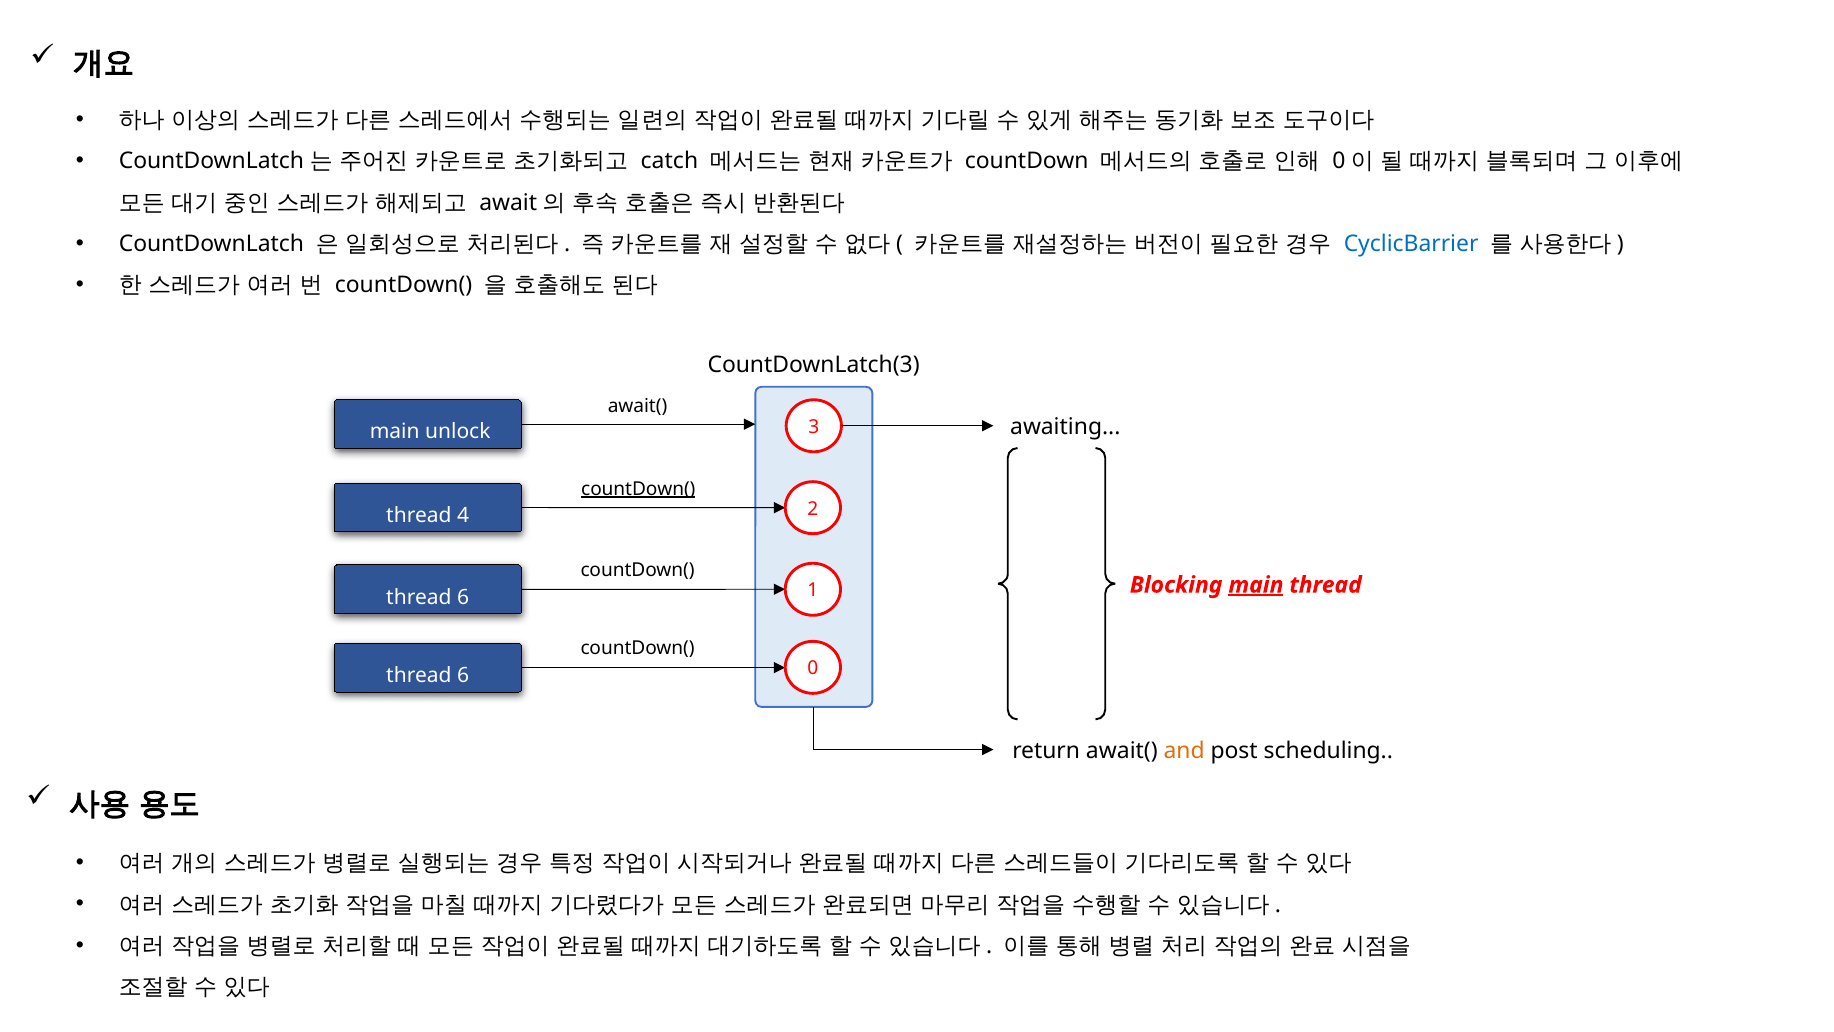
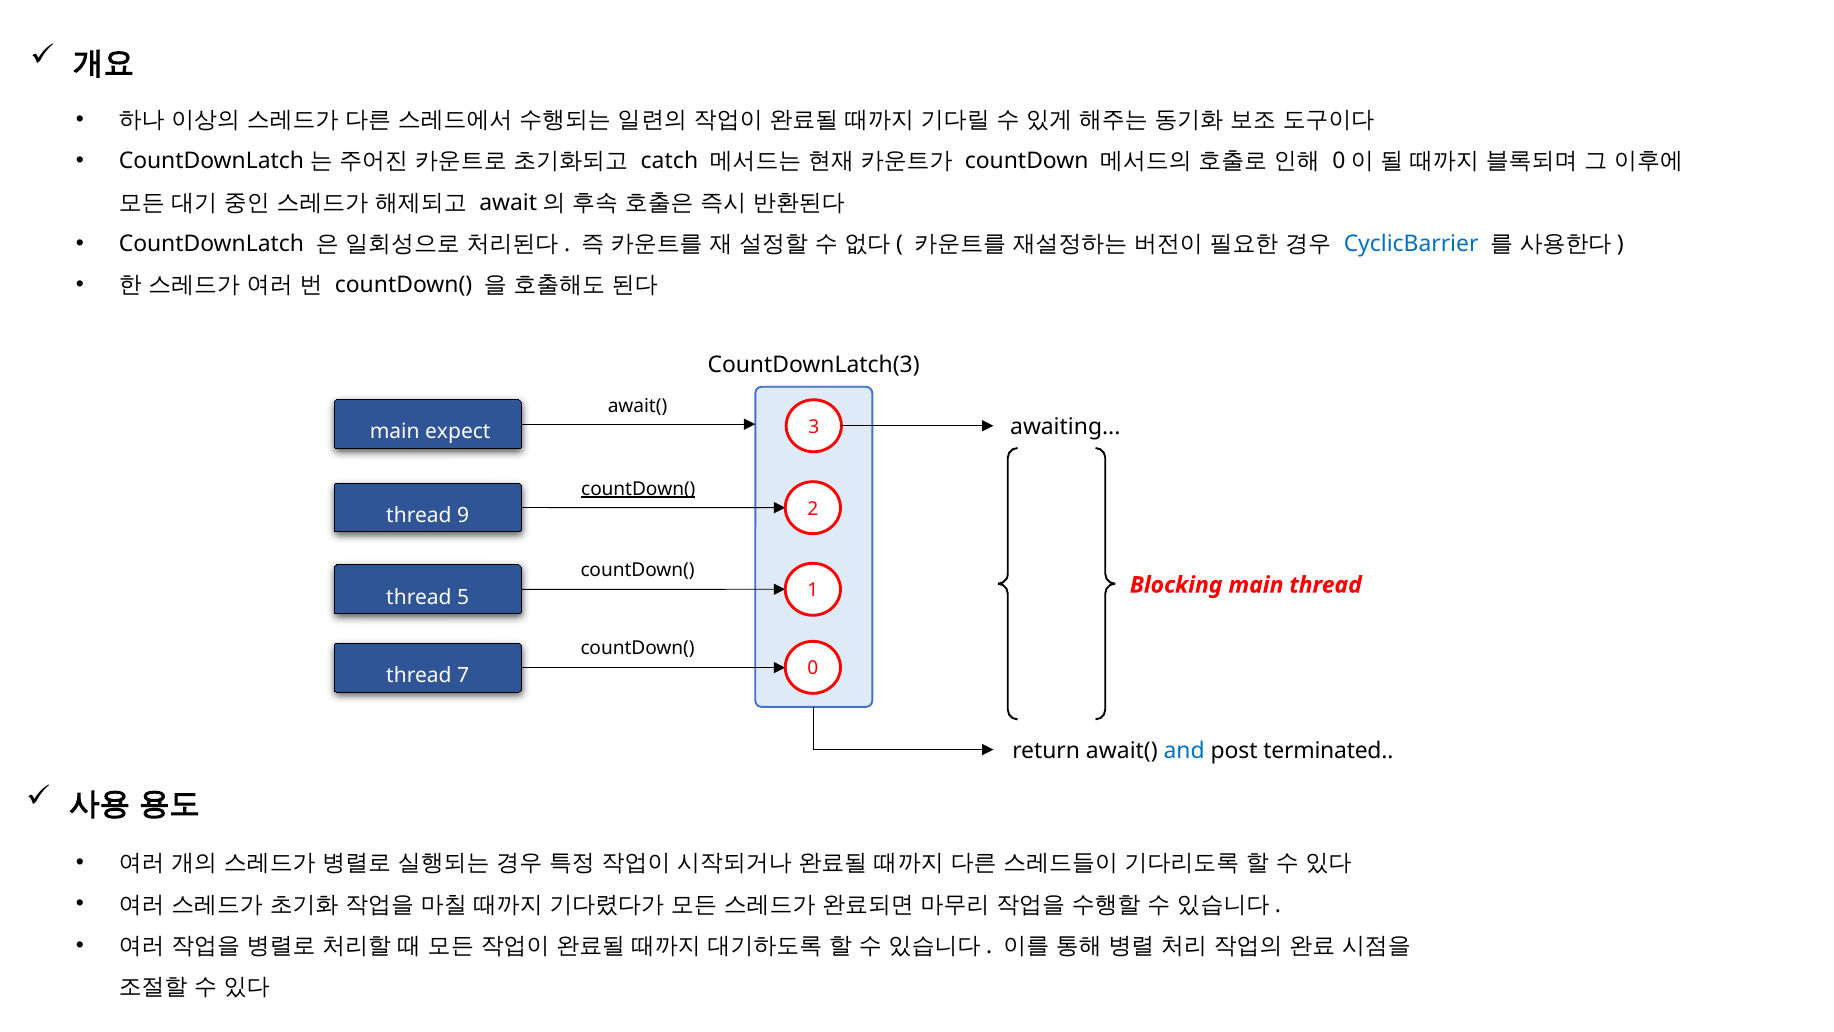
unlock: unlock -> expect (458, 432)
4: 4 -> 9 (463, 515)
main underline: present -> none (1256, 585)
6: 6 -> 5 (463, 597)
6: 6 -> 7 (463, 675)
and colour: orange -> blue (1184, 751)
scheduling: scheduling -> terminated (1328, 751)
